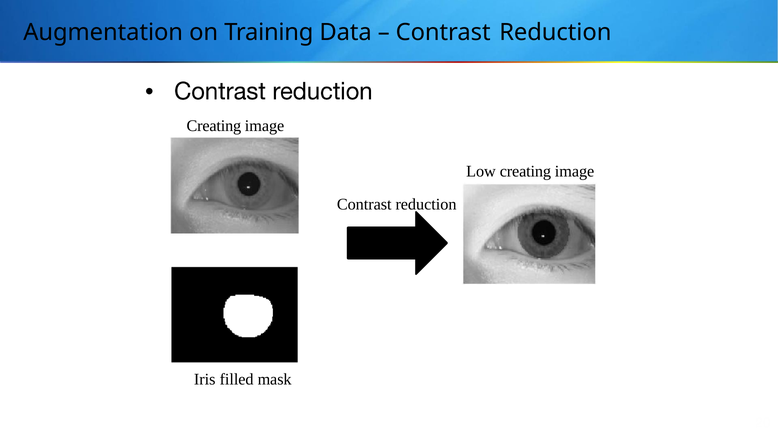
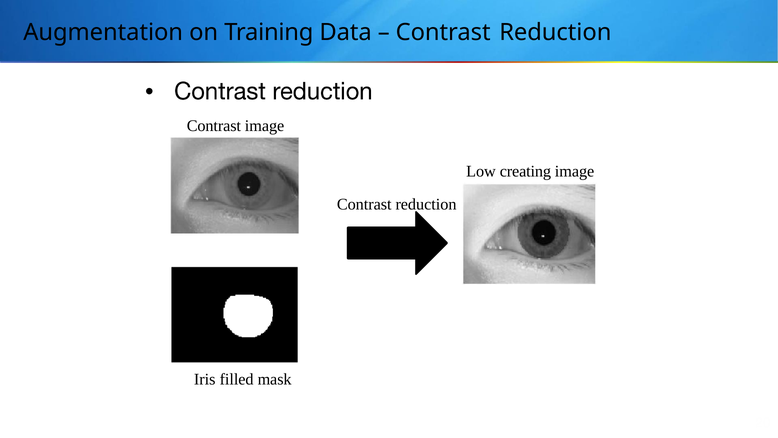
Creating: Creating -> Contrast (214, 126)
